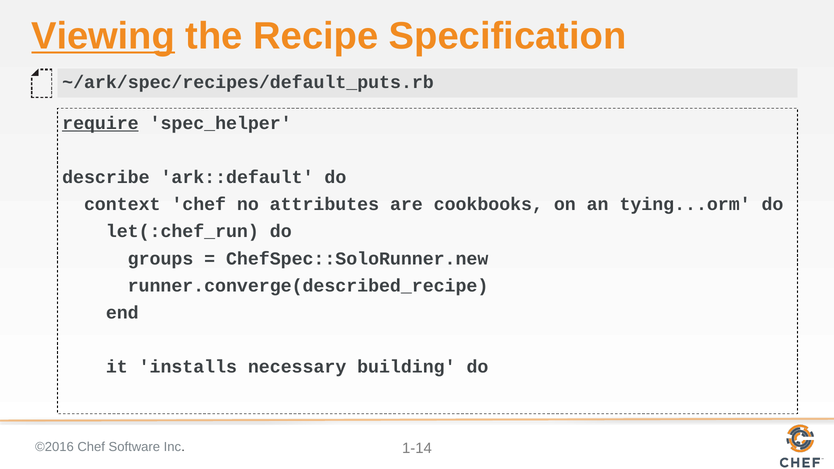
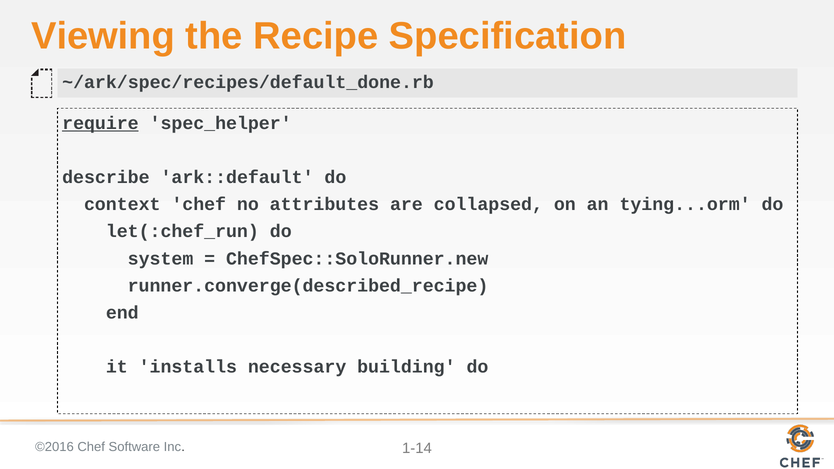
Viewing underline: present -> none (103, 36)
~/ark/spec/recipes/default_puts.rb: ~/ark/spec/recipes/default_puts.rb -> ~/ark/spec/recipes/default_done.rb (248, 82)
cookbooks: cookbooks -> collapsed (488, 204)
groups: groups -> system (161, 259)
